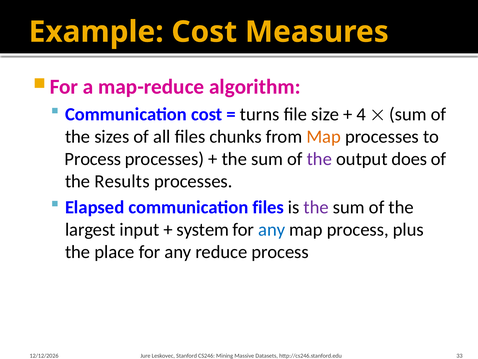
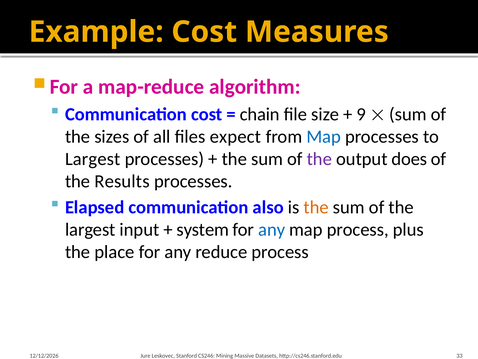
turns: turns -> chain (260, 114)
4: 4 -> 9 (361, 114)
chunks: chunks -> expect (235, 136)
Map colour: orange -> blue (324, 136)
Process: Process -> Largest (93, 159)
communication files: files -> also (268, 207)
the colour: purple -> orange (316, 207)
